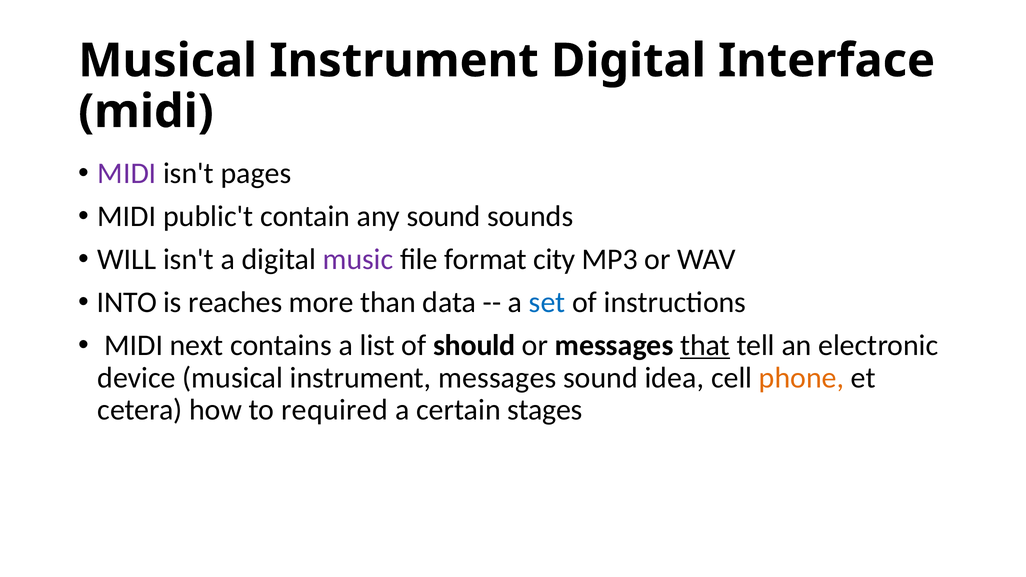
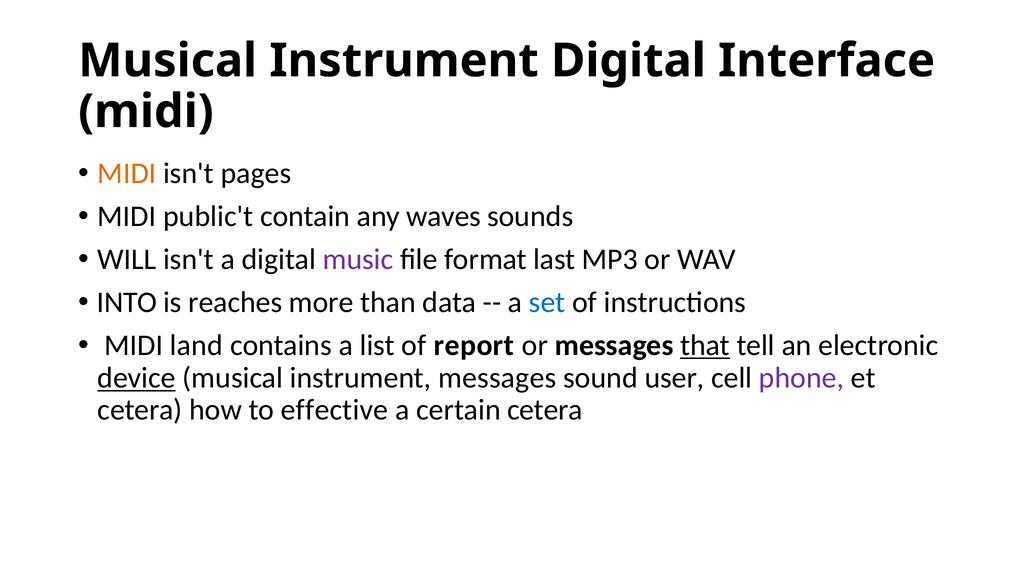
MIDI colour: purple -> orange (127, 173)
any sound: sound -> waves (444, 216)
city: city -> last (554, 260)
next: next -> land (196, 346)
should: should -> report (474, 346)
device underline: none -> present (137, 378)
idea: idea -> user (674, 378)
phone colour: orange -> purple (802, 378)
required: required -> effective (335, 410)
certain stages: stages -> cetera (545, 410)
